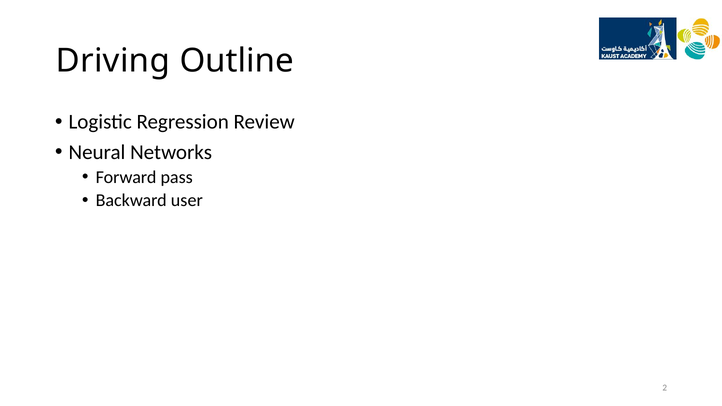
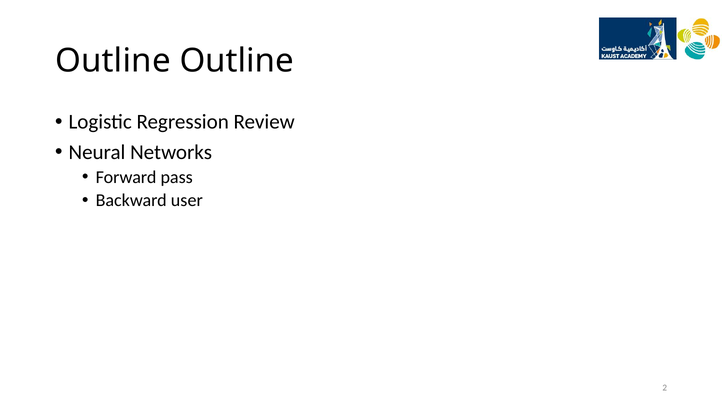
Driving: Driving -> Outline (113, 61)
